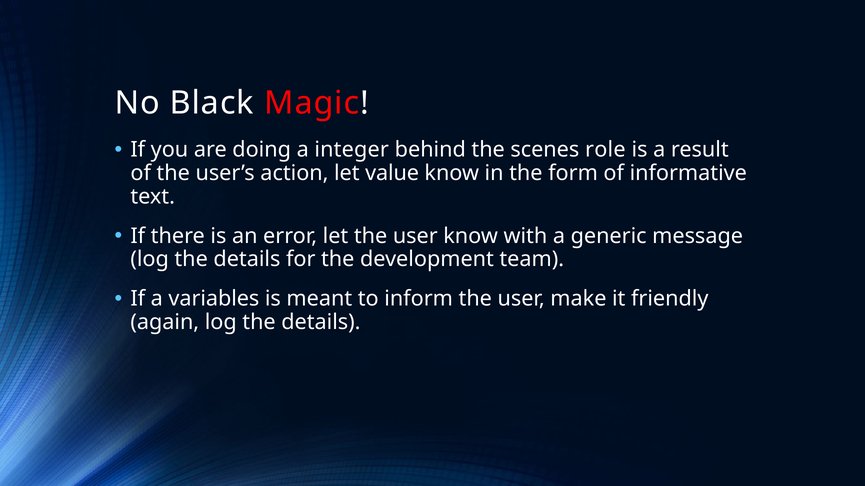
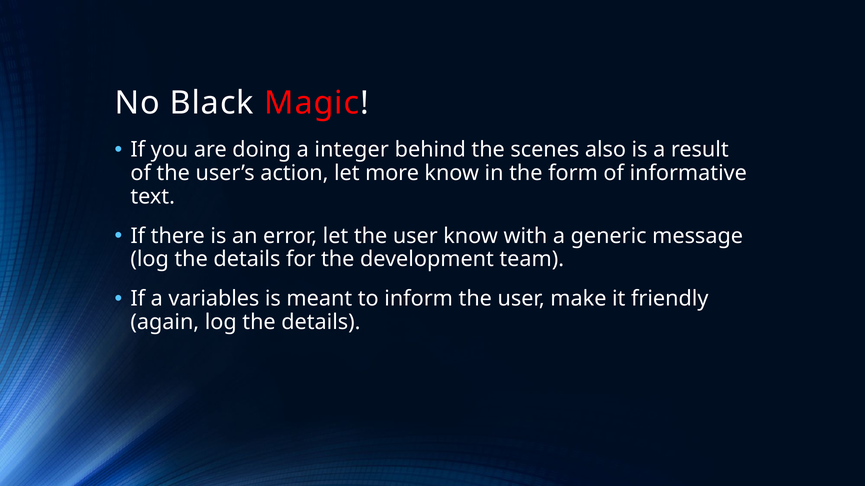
role: role -> also (605, 150)
value: value -> more (392, 173)
